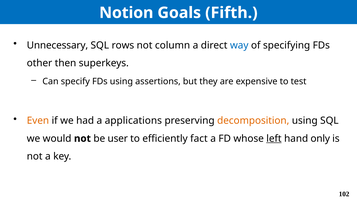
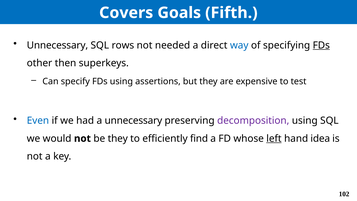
Notion: Notion -> Covers (126, 13)
column: column -> needed (173, 45)
FDs underline: none -> present (321, 45)
Even colour: orange -> blue (38, 121)
a applications: applications -> unnecessary (133, 121)
decomposition colour: orange -> purple (253, 121)
be user: user -> they (118, 138)
fact: fact -> find (199, 138)
only: only -> idea (320, 138)
